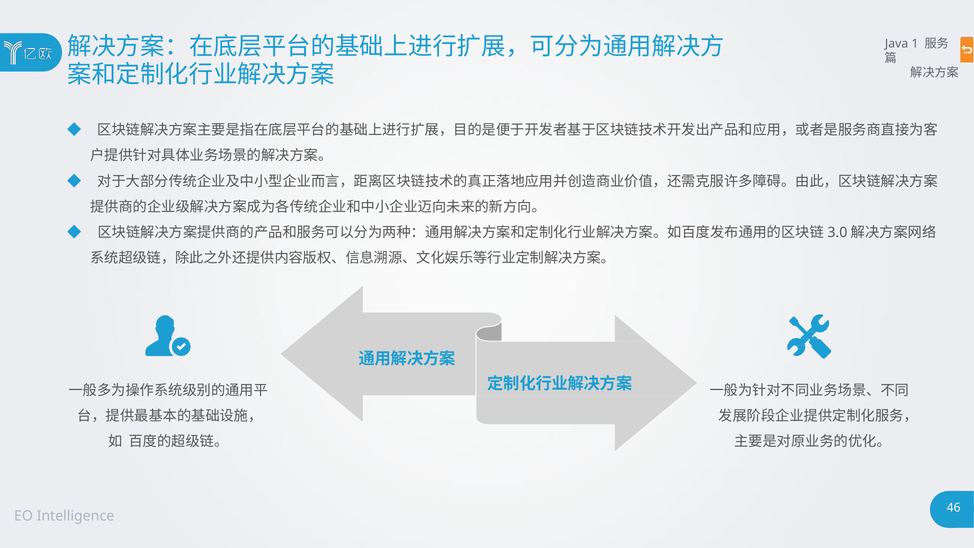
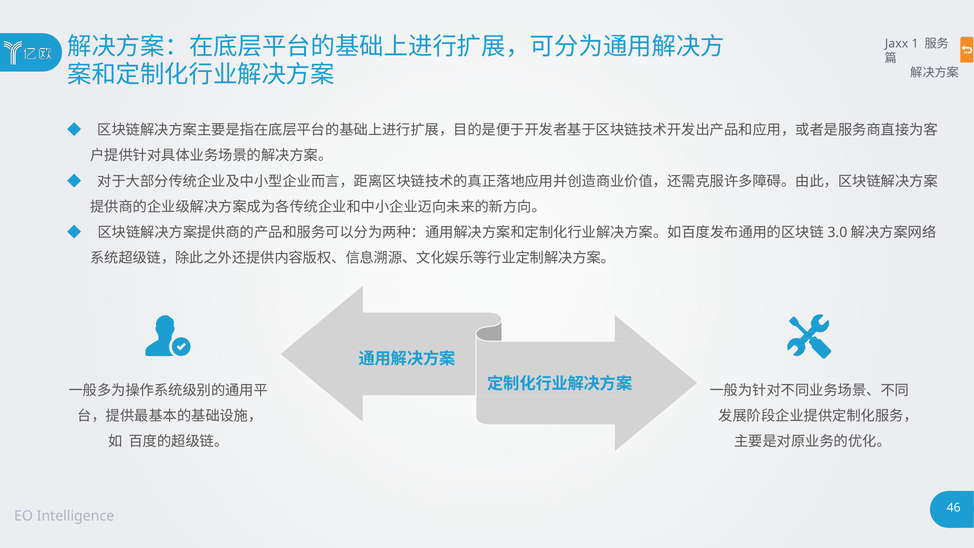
Java: Java -> Jaxx (897, 44)
